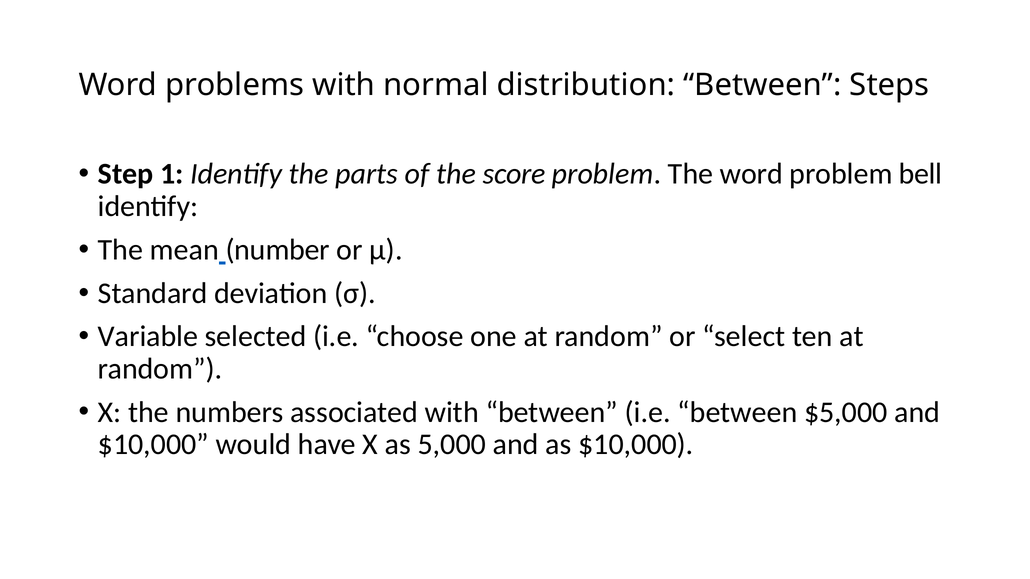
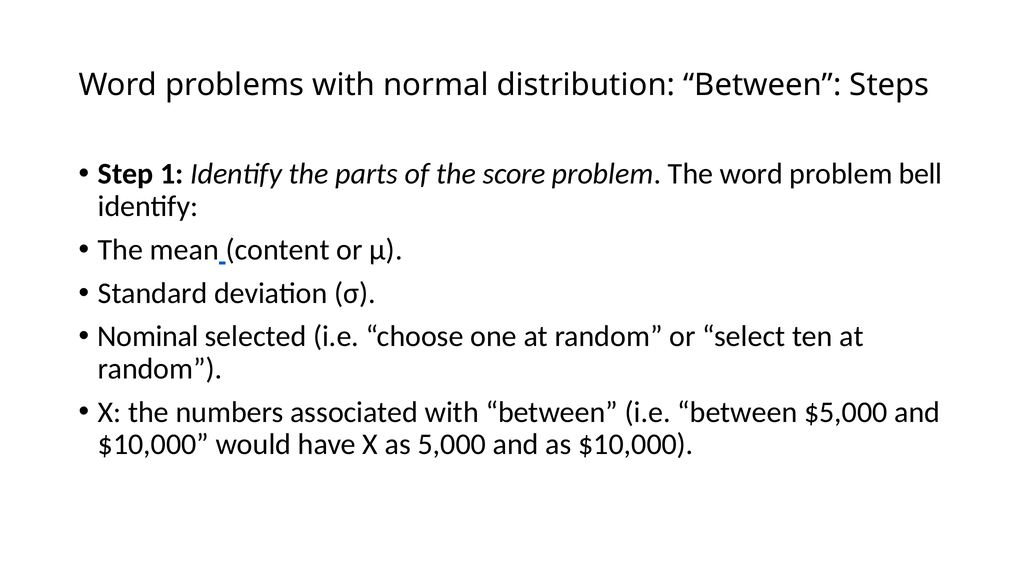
number: number -> content (278, 250)
Variable: Variable -> Nominal (148, 337)
